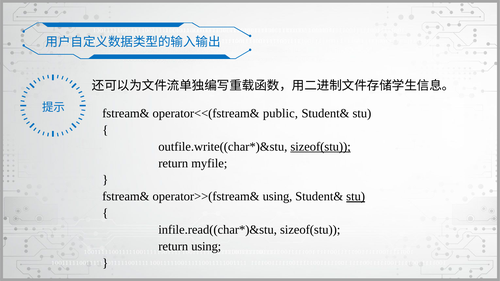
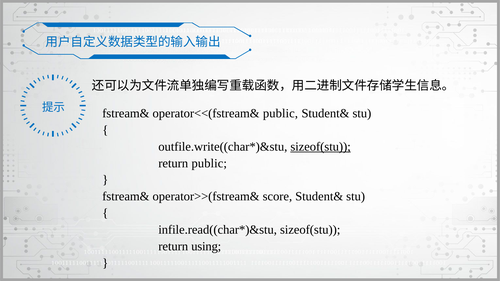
return myfile: myfile -> public (209, 163)
operator>>(fstream& using: using -> score (277, 197)
stu underline: present -> none (356, 197)
